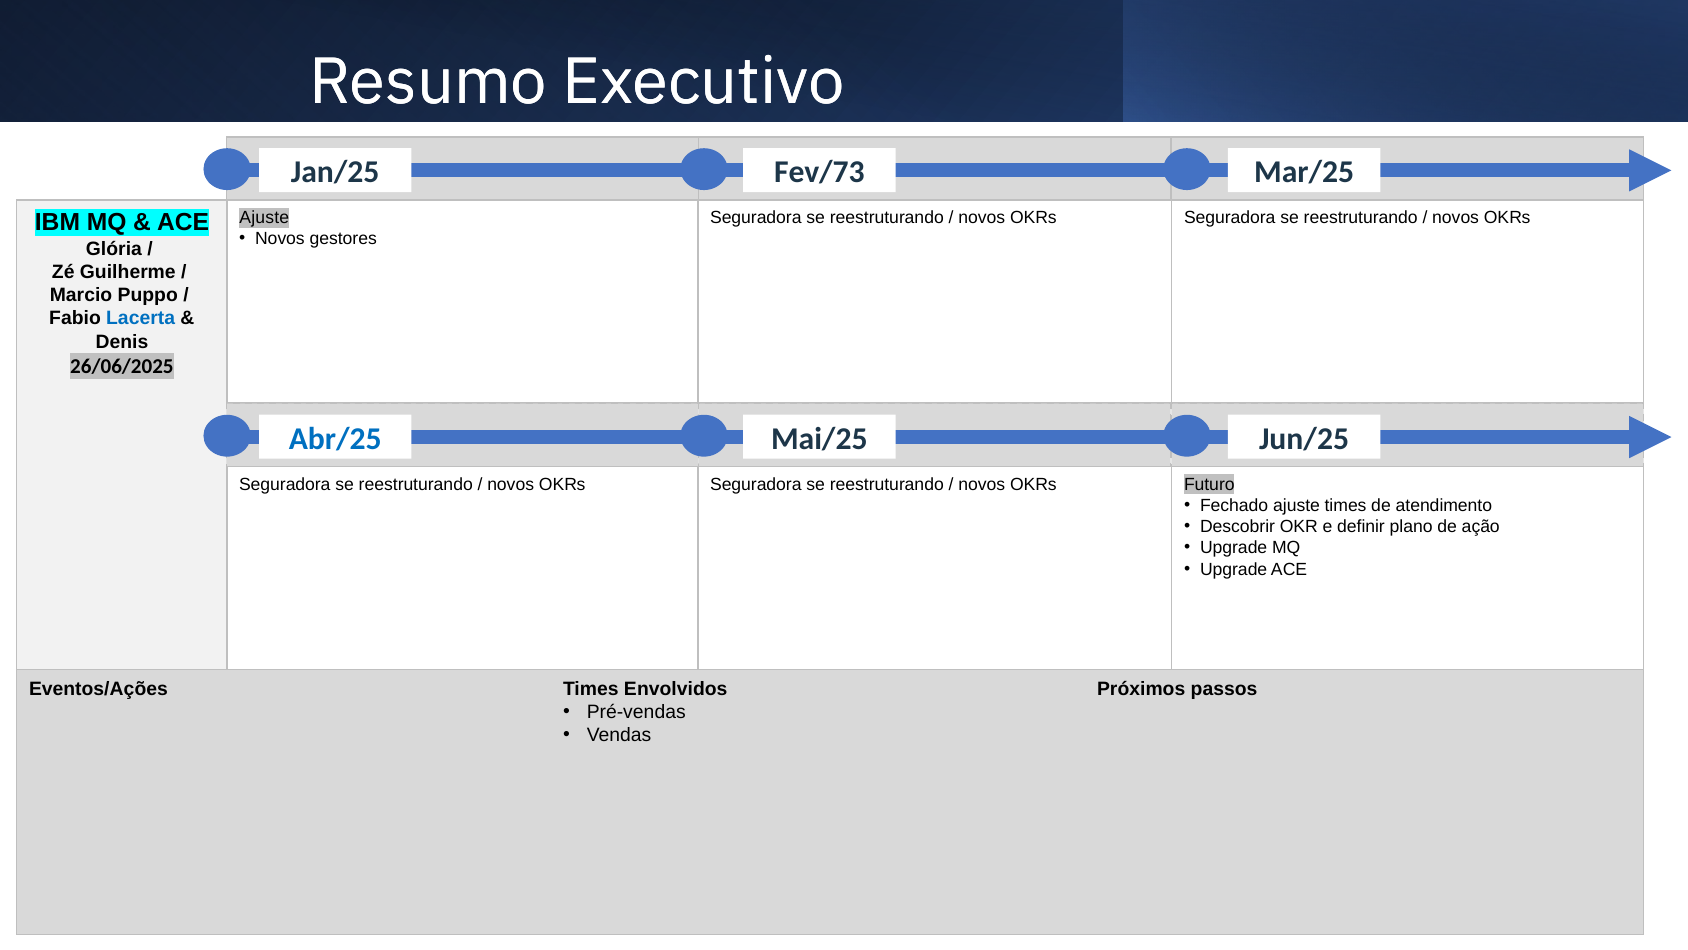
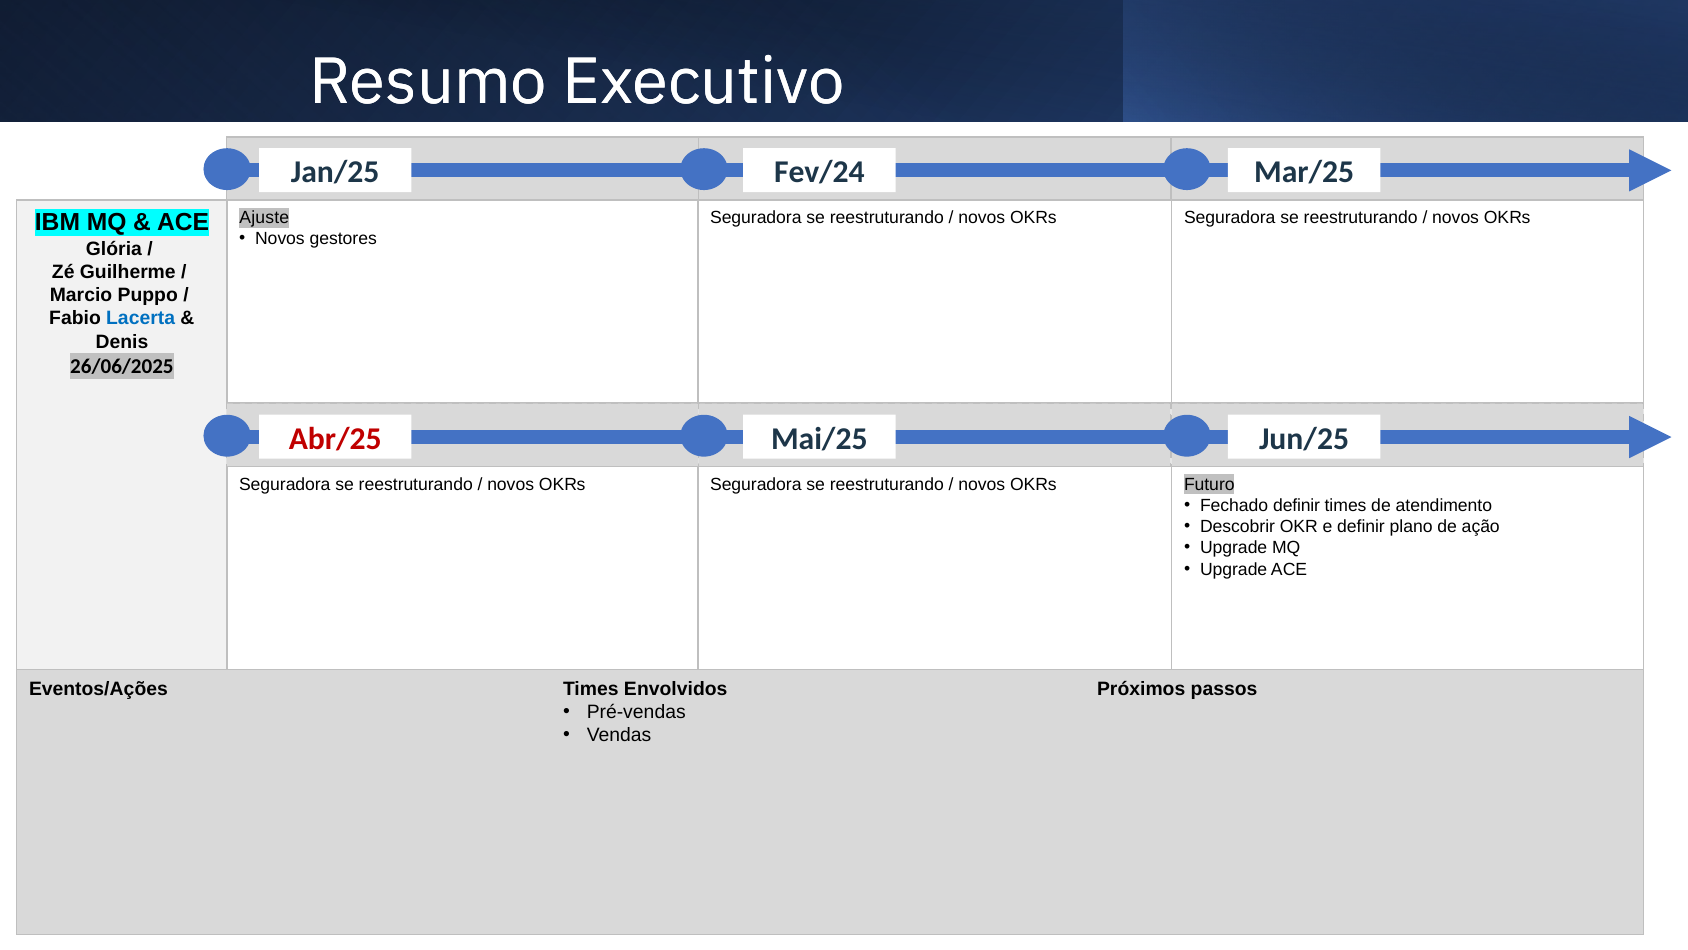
Fev/73: Fev/73 -> Fev/24 (819, 172)
Abr/25 colour: blue -> red (335, 439)
Fechado ajuste: ajuste -> definir (1297, 506)
